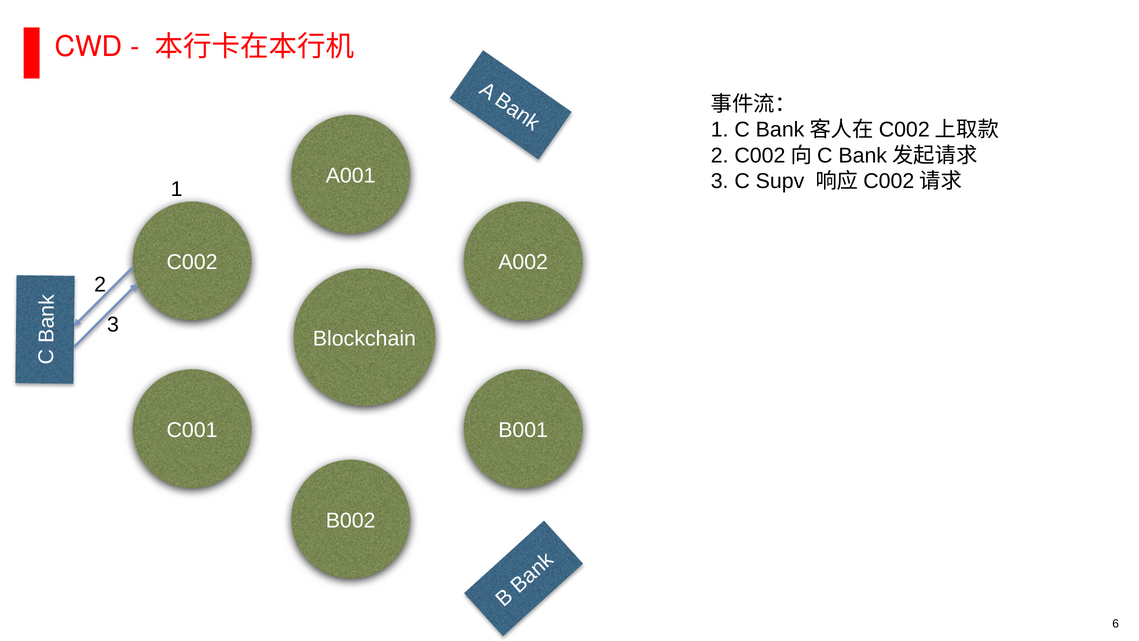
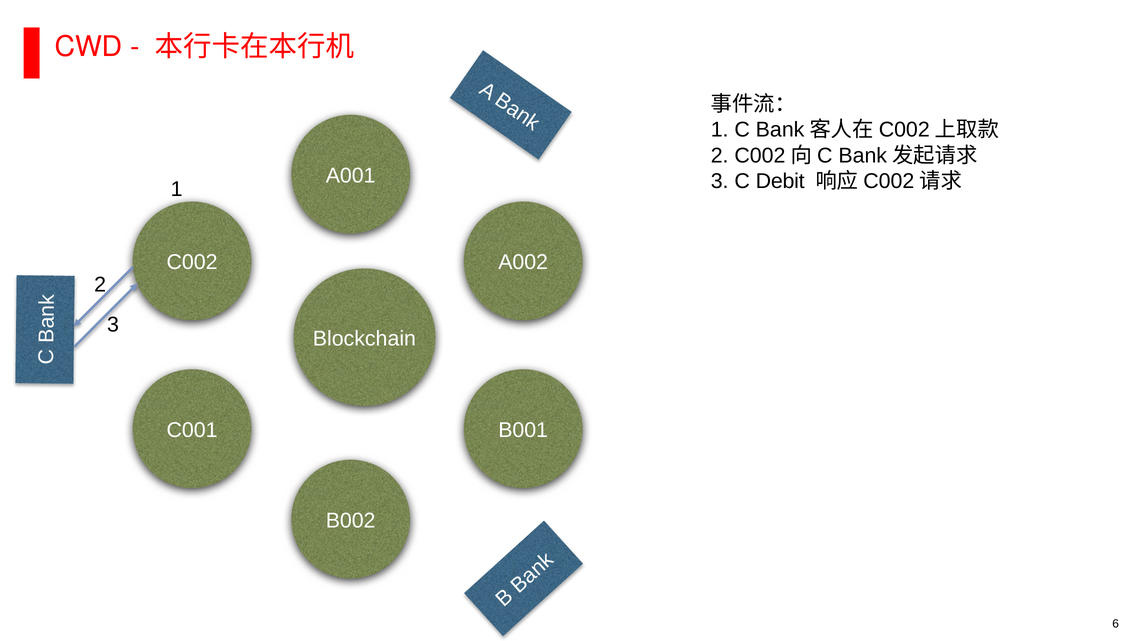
Supv: Supv -> Debit (780, 181)
